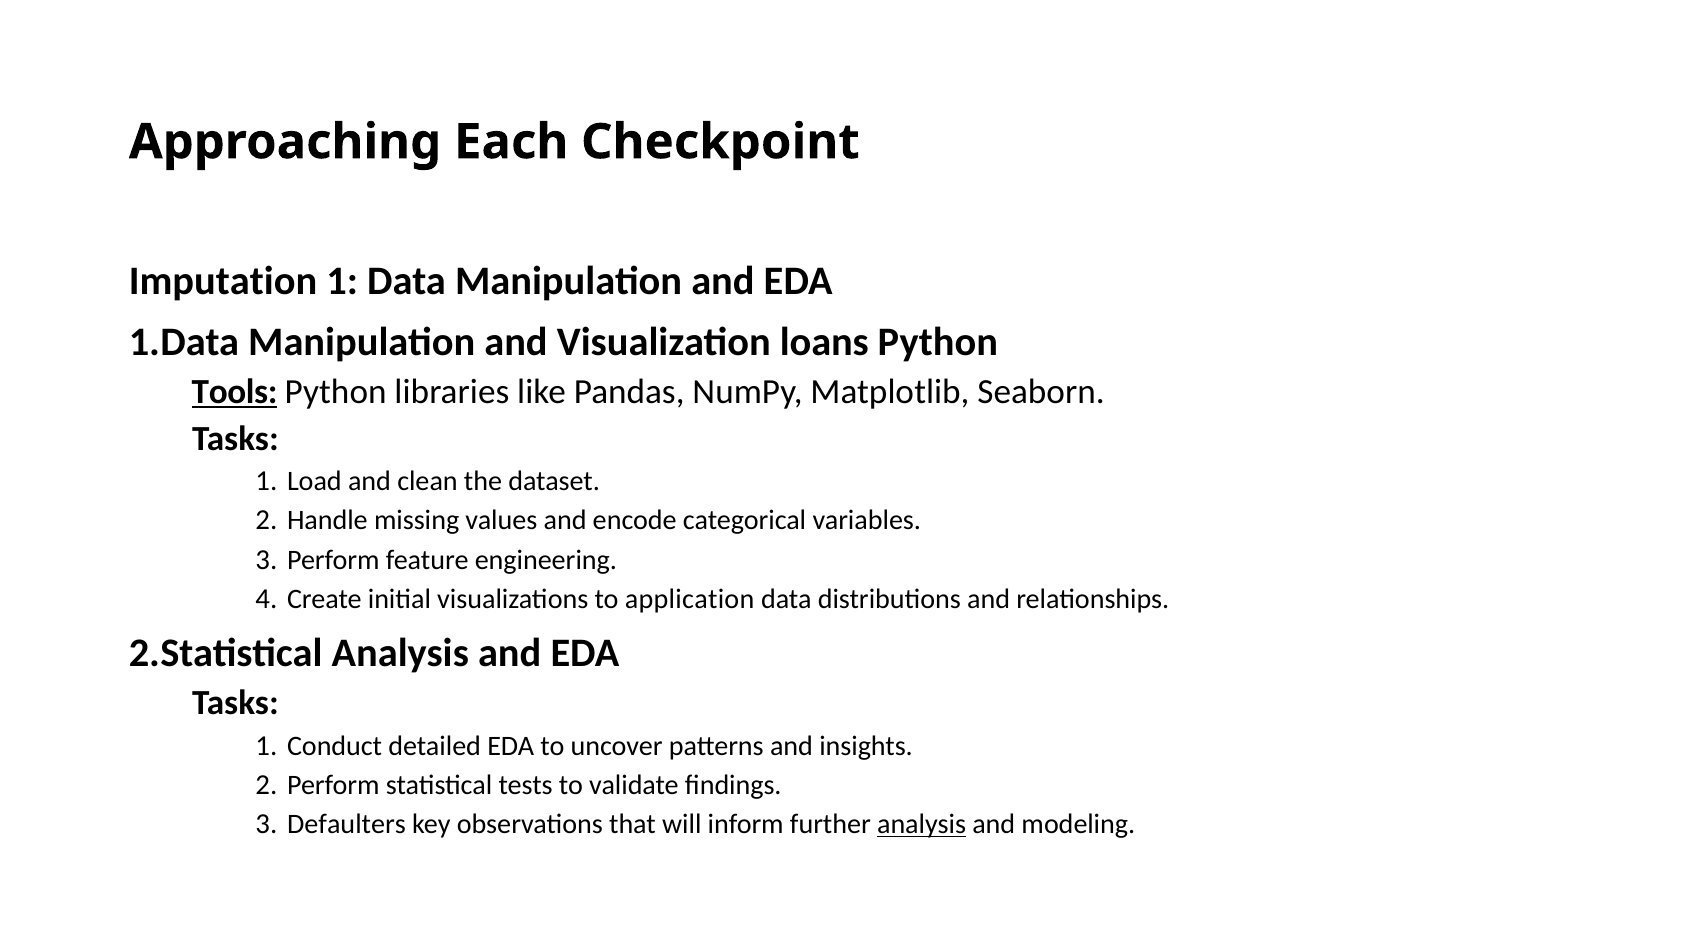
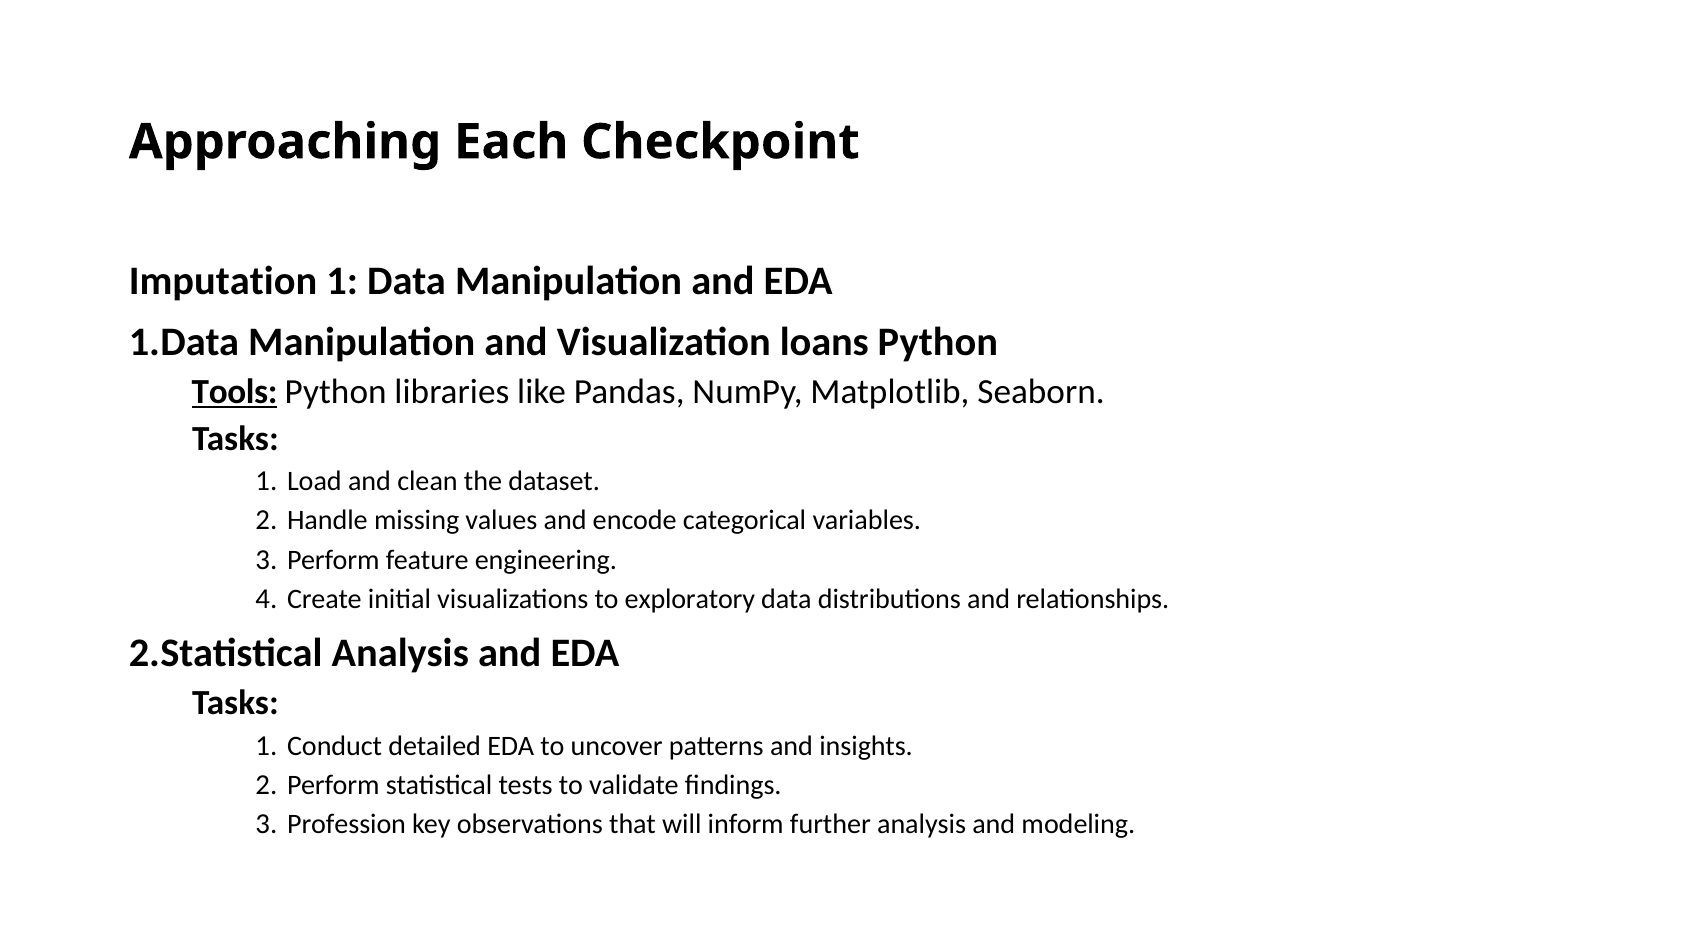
application: application -> exploratory (690, 599)
Defaulters: Defaulters -> Profession (347, 825)
analysis underline: present -> none (922, 825)
